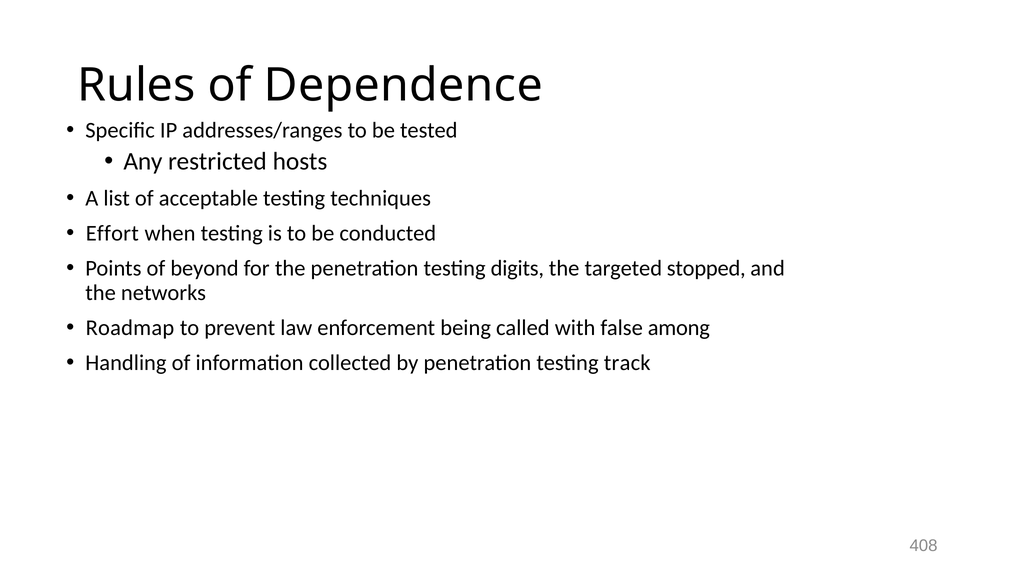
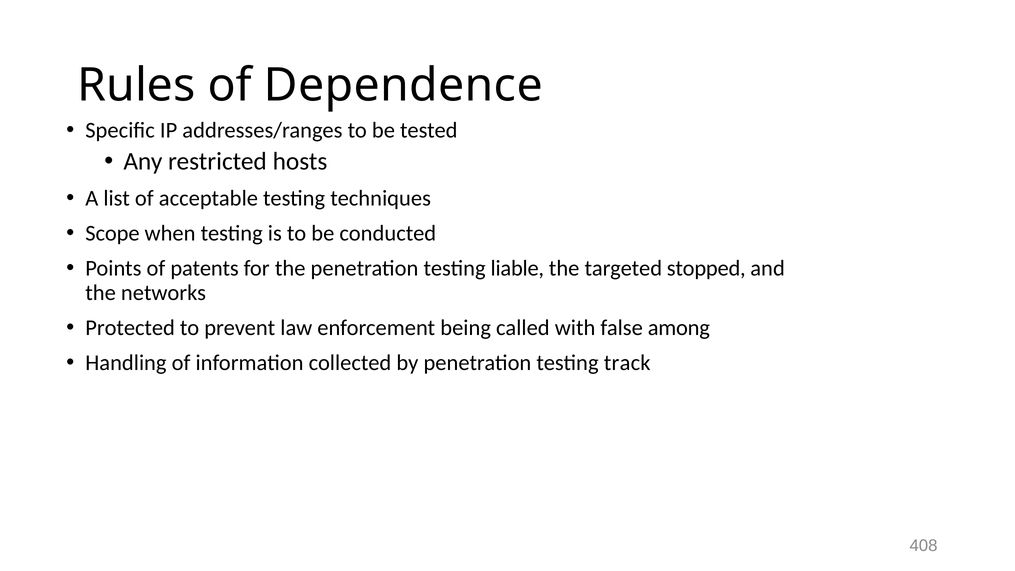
Effort: Effort -> Scope (112, 233)
beyond: beyond -> patents (205, 268)
digits: digits -> liable (517, 268)
Roadmap: Roadmap -> Protected (130, 328)
